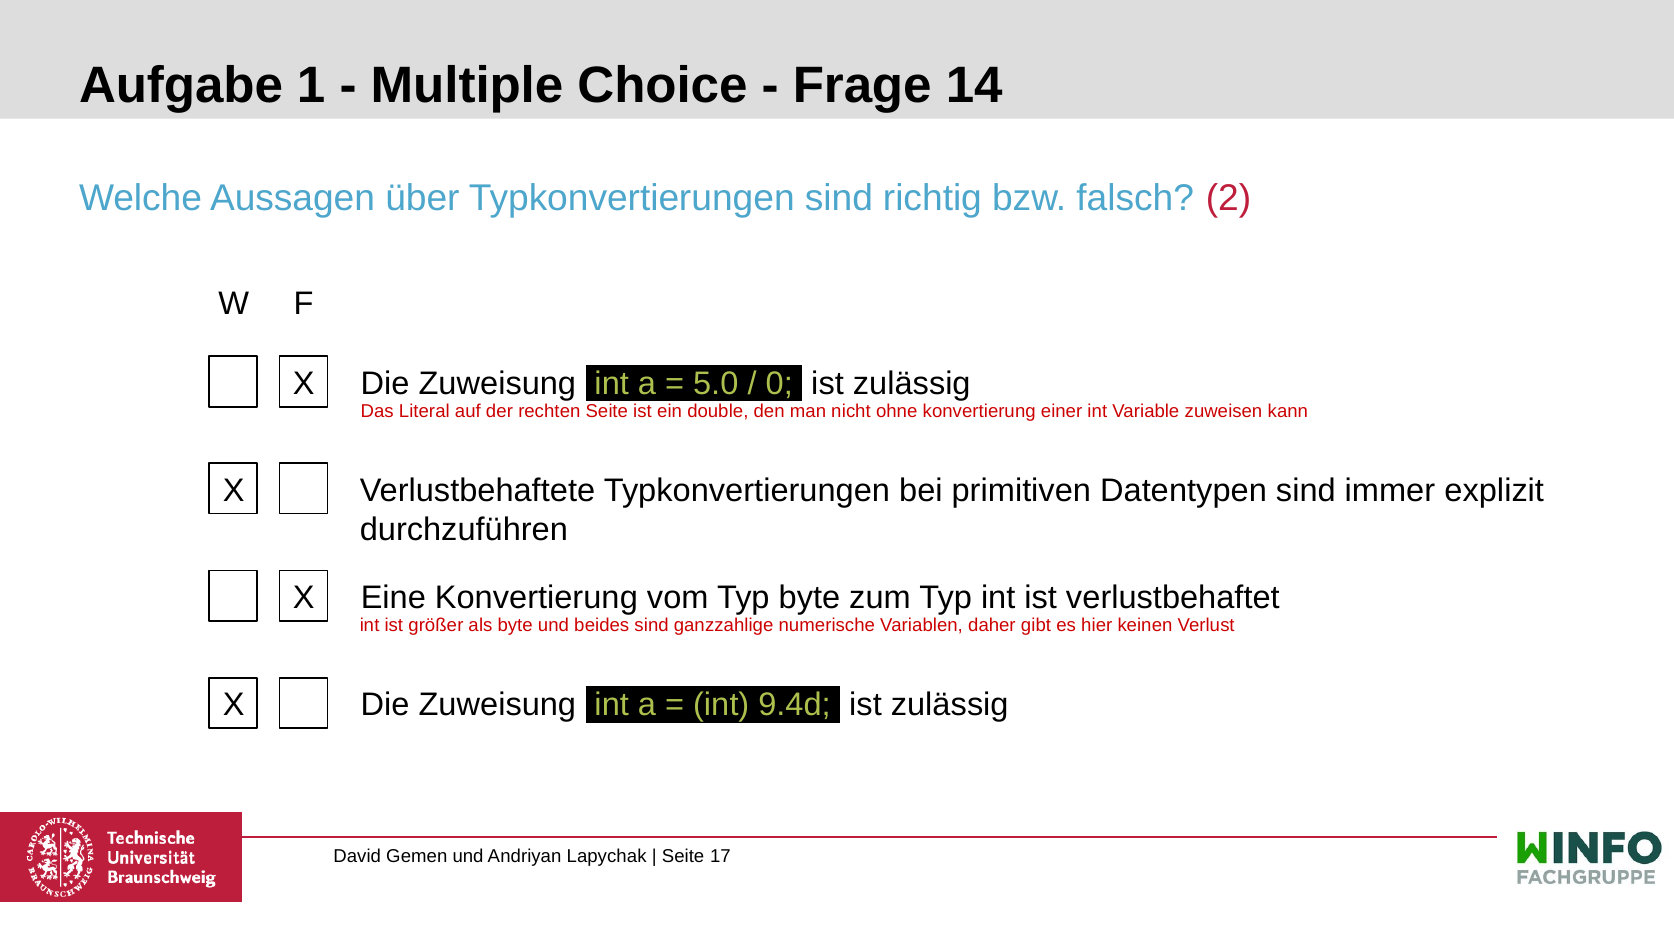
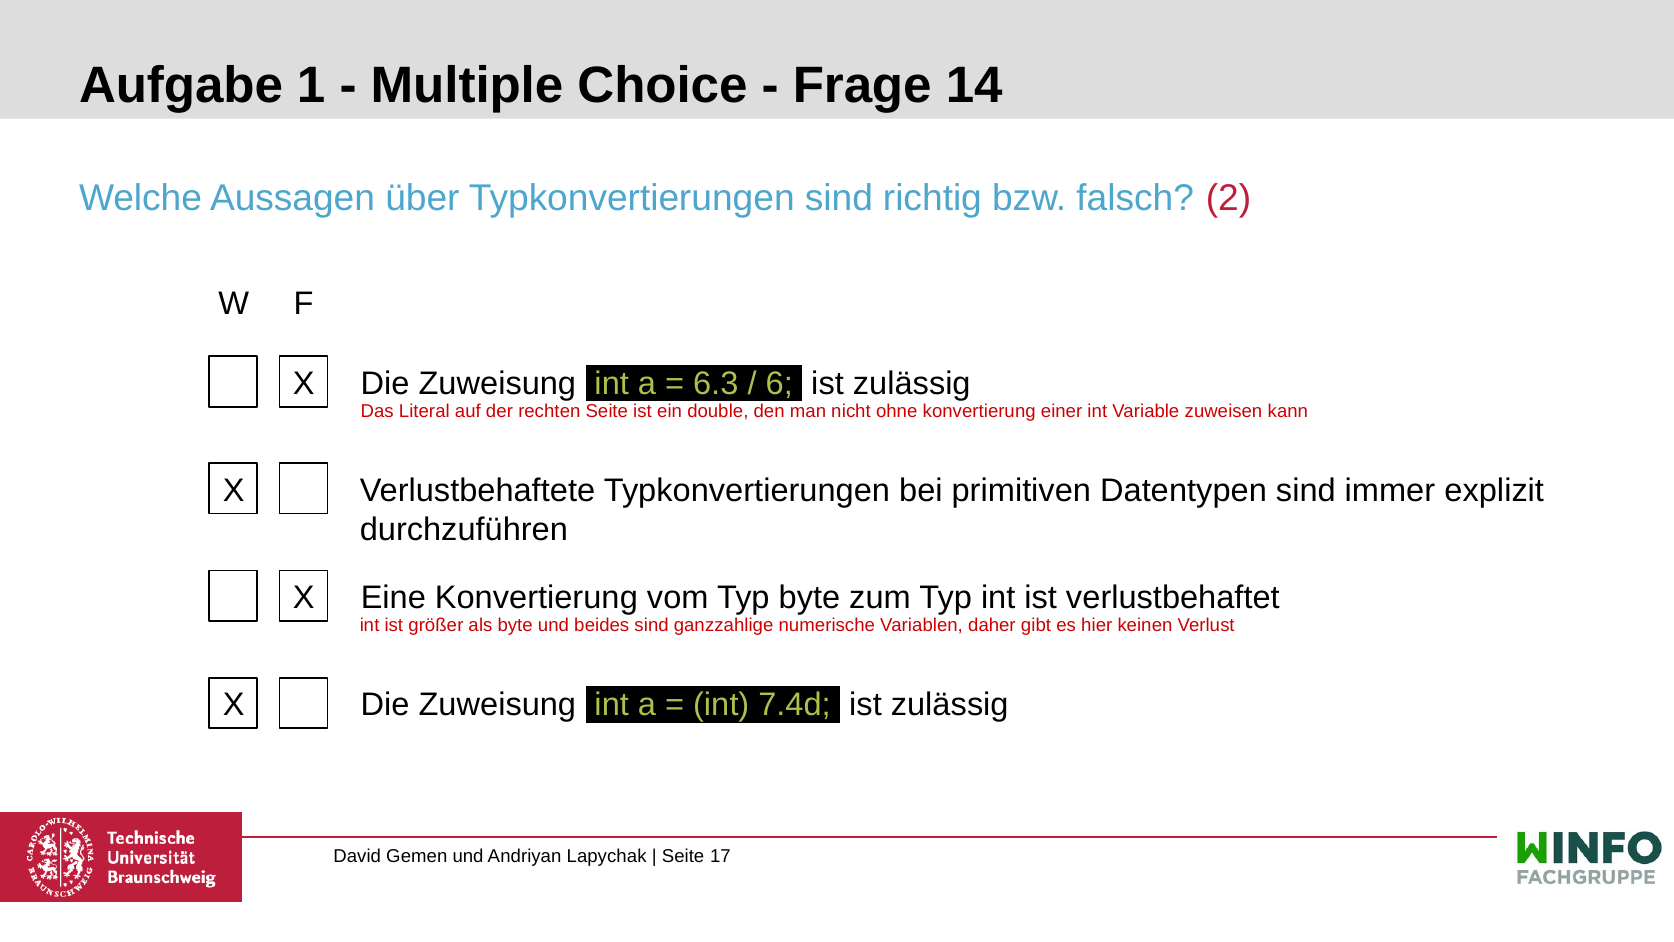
5.0: 5.0 -> 6.3 (716, 383)
0: 0 -> 6 (779, 383)
9.4d: 9.4d -> 7.4d (795, 705)
